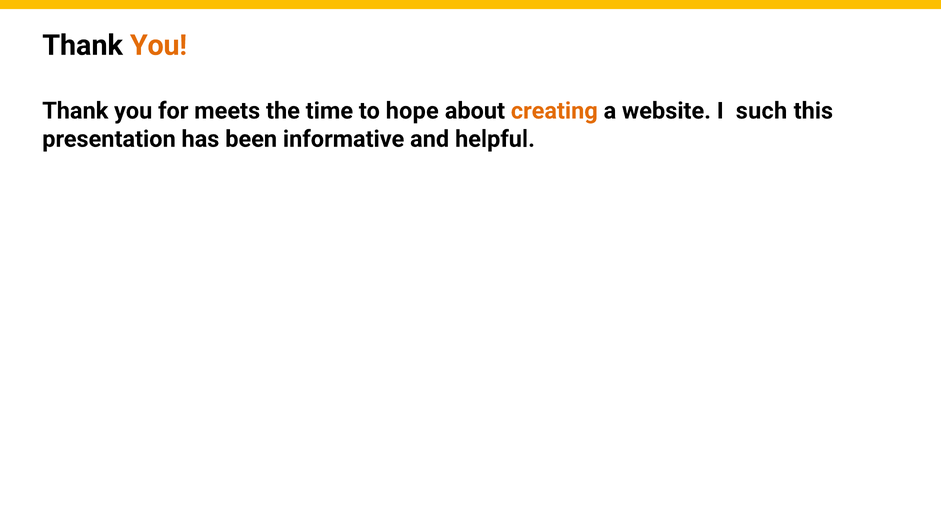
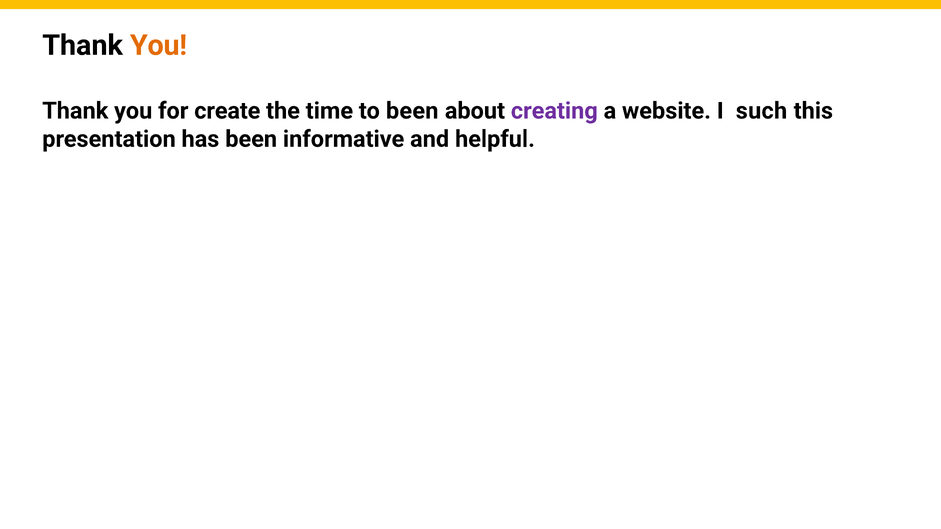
meets: meets -> create (227, 111)
to hope: hope -> been (412, 111)
creating colour: orange -> purple (554, 111)
